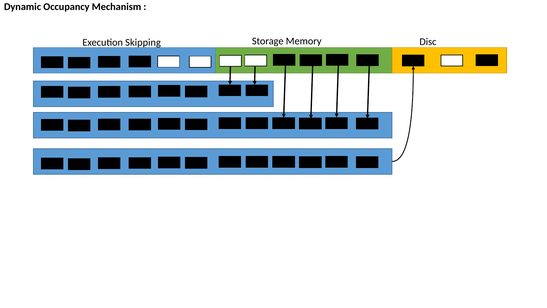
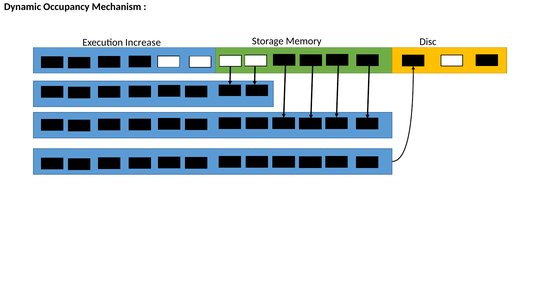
Skipping: Skipping -> Increase (143, 42)
